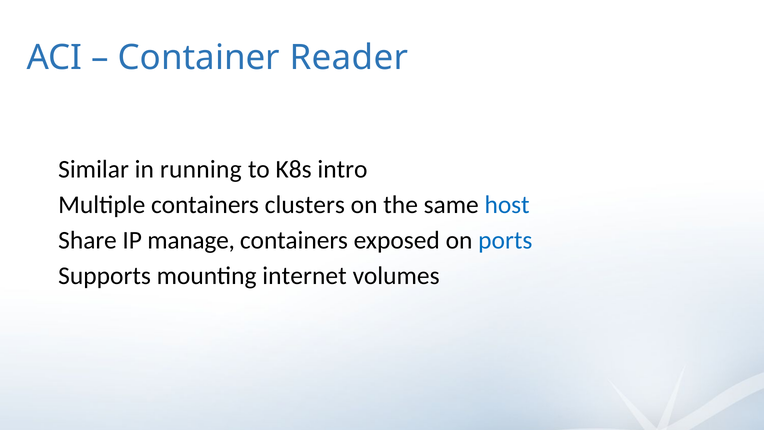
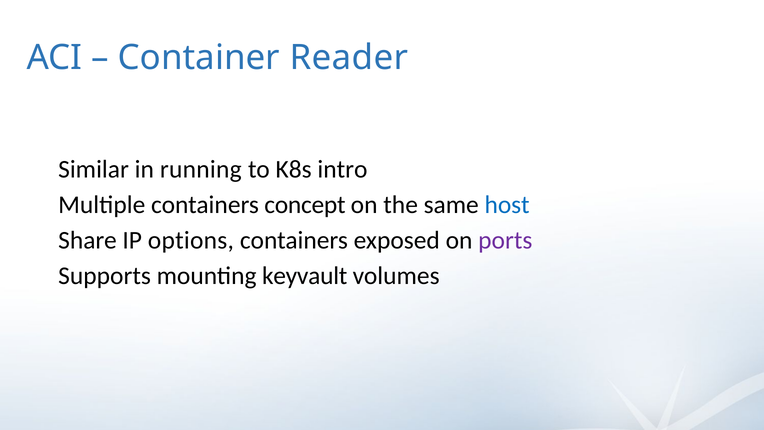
clusters: clusters -> concept (305, 205)
manage: manage -> options (191, 240)
ports colour: blue -> purple (505, 240)
internet: internet -> keyvault (305, 276)
